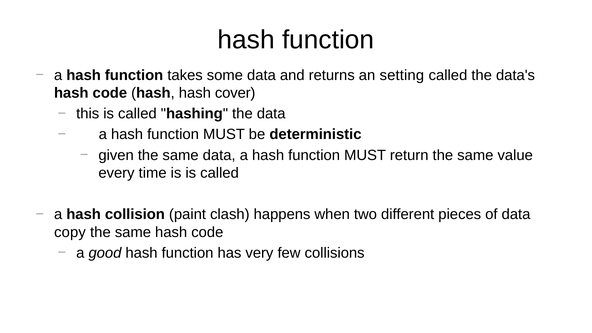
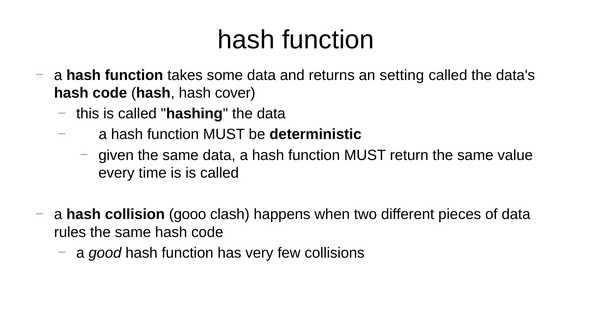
paint: paint -> gooo (188, 214)
copy: copy -> rules (70, 232)
